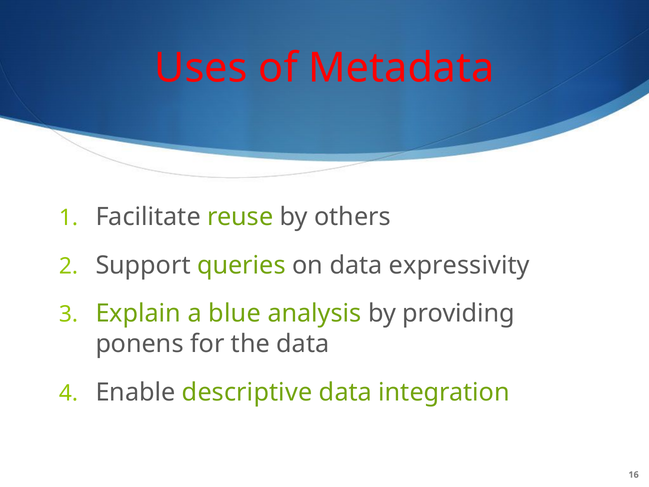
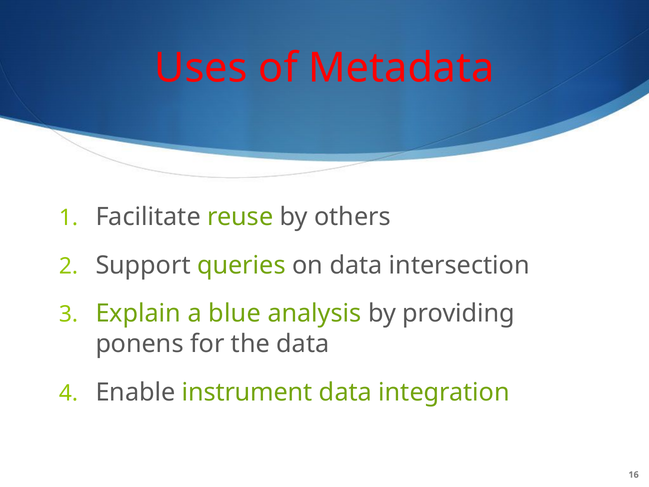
expressivity: expressivity -> intersection (459, 265)
descriptive: descriptive -> instrument (247, 392)
